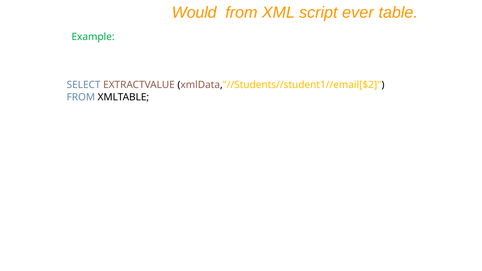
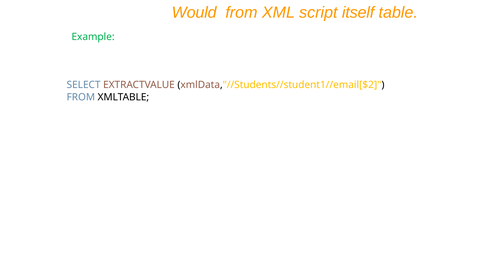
ever: ever -> itself (358, 13)
